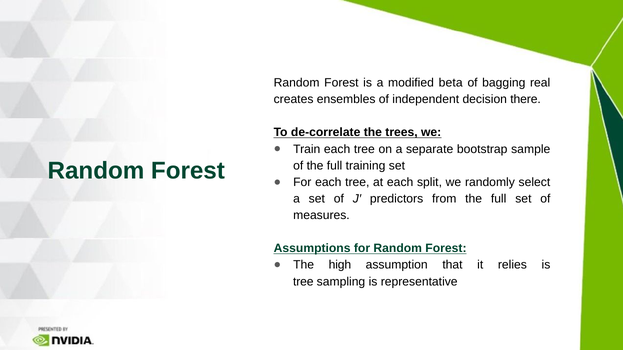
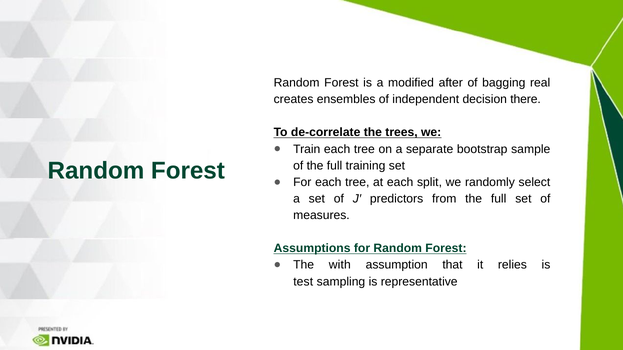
beta: beta -> after (451, 83)
high: high -> with (340, 265)
tree: tree -> test (303, 282)
